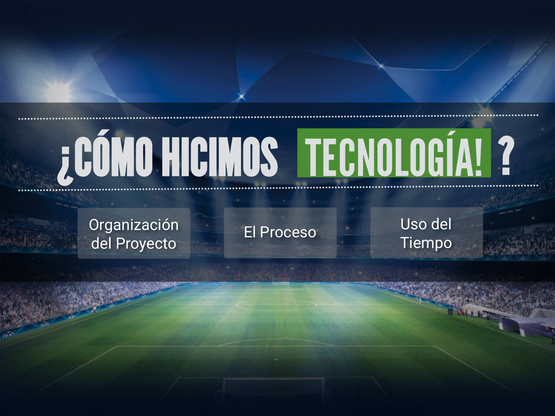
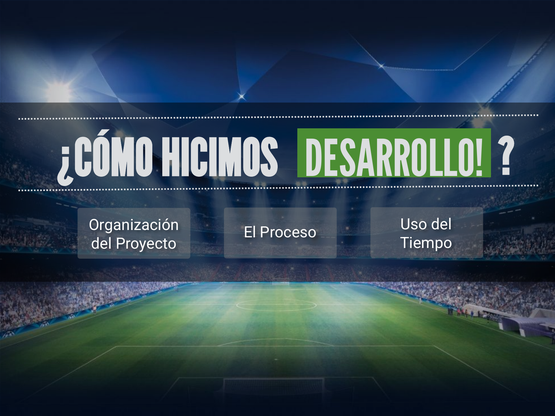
TECNOLOGÍA: TECNOLOGÍA -> DESARROLLO (394, 159)
